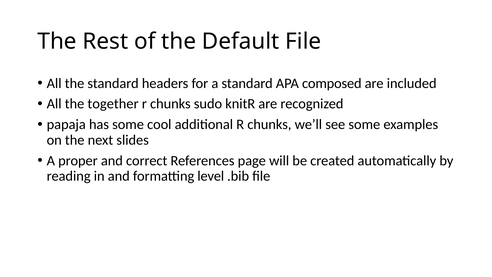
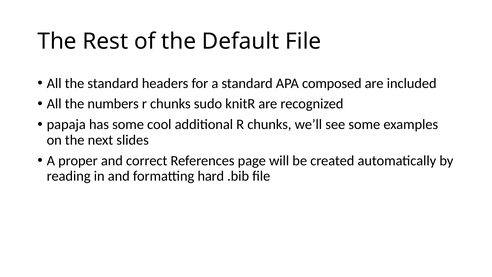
together: together -> numbers (113, 104)
level: level -> hard (211, 176)
